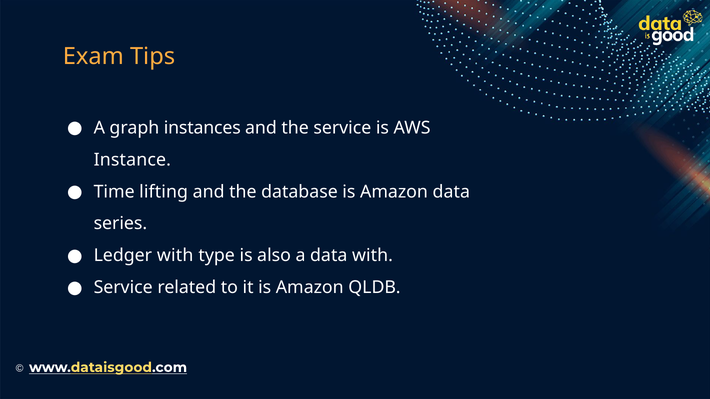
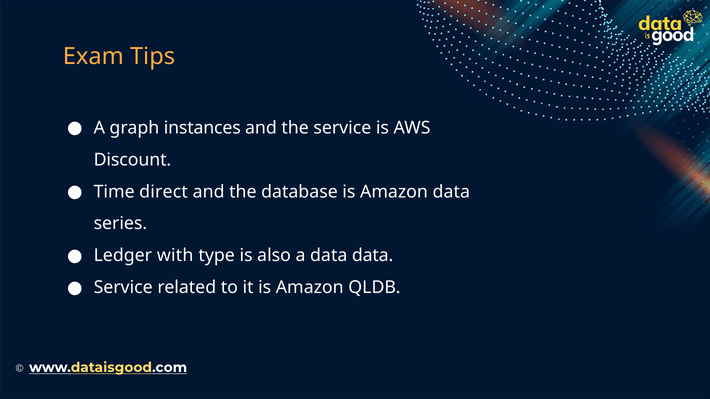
Instance: Instance -> Discount (132, 160)
lifting: lifting -> direct (164, 192)
data with: with -> data (373, 256)
